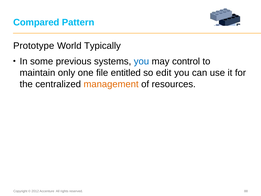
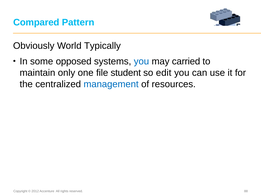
Prototype: Prototype -> Obviously (34, 46)
previous: previous -> opposed (74, 61)
control: control -> carried (186, 61)
entitled: entitled -> student (126, 73)
management colour: orange -> blue (111, 84)
